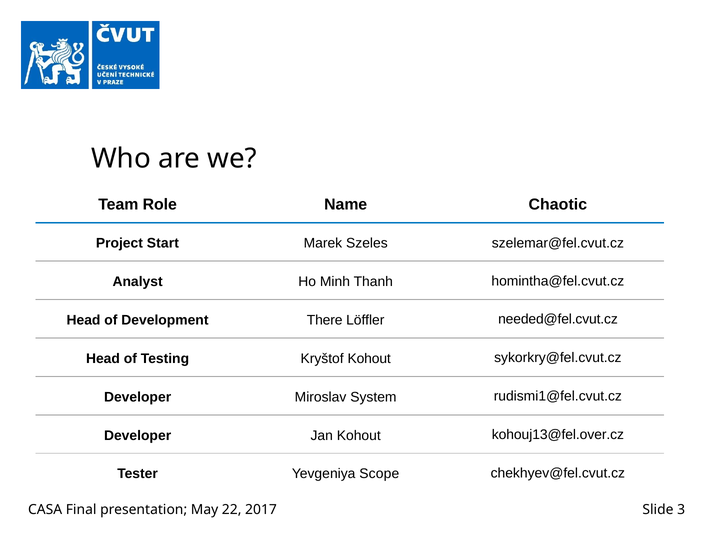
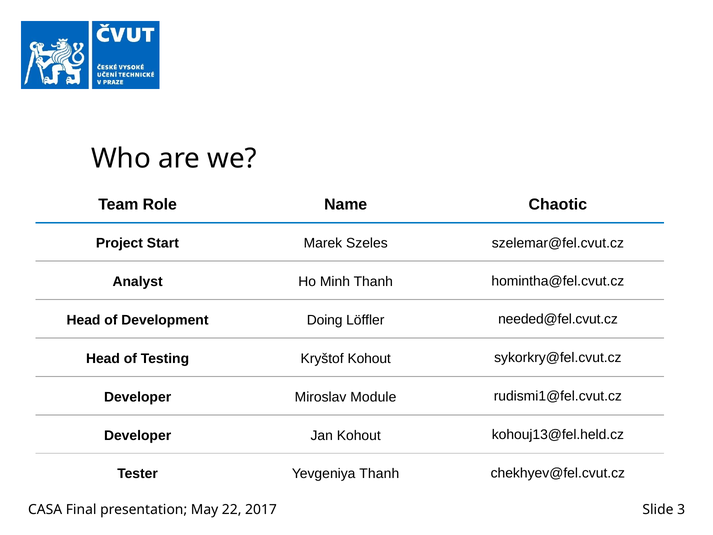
There: There -> Doing (325, 320)
System: System -> Module (373, 397)
kohouj13@fel.over.cz: kohouj13@fel.over.cz -> kohouj13@fel.held.cz (558, 434)
Yevgeniya Scope: Scope -> Thanh (379, 474)
